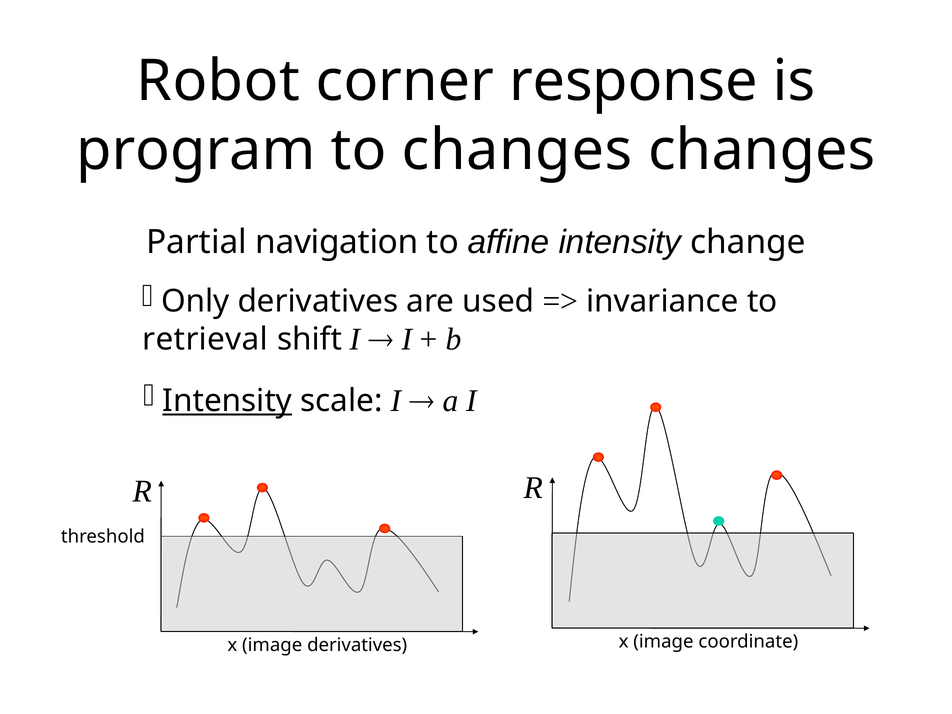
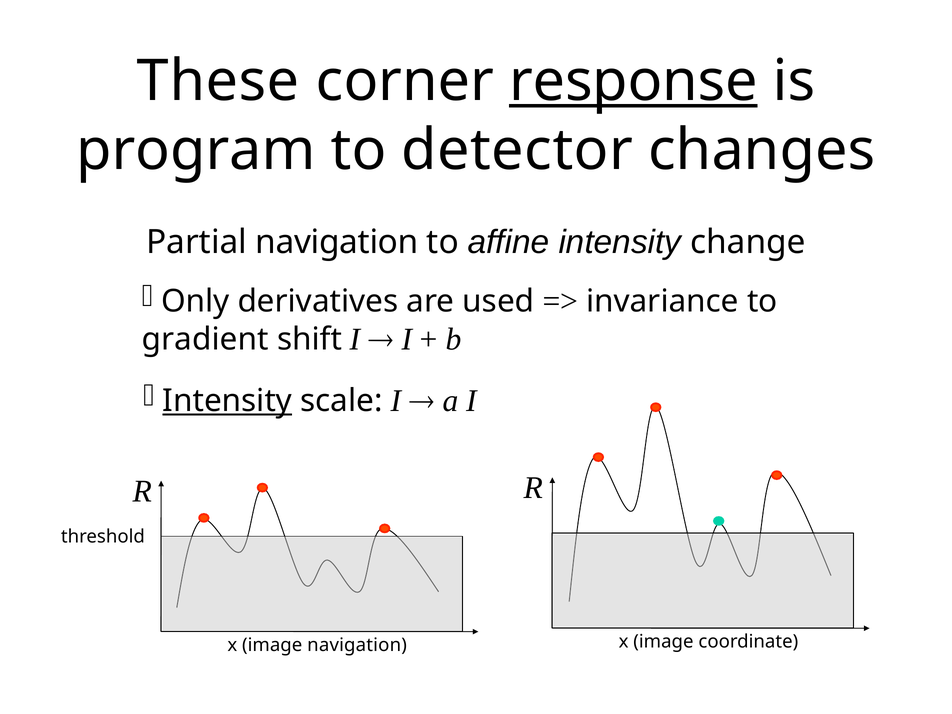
Robot: Robot -> These (218, 81)
response underline: none -> present (633, 81)
to changes: changes -> detector (517, 150)
retrieval: retrieval -> gradient (205, 339)
image derivatives: derivatives -> navigation (357, 645)
